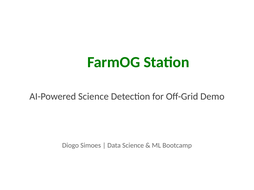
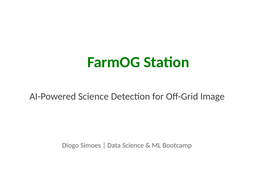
Demo: Demo -> Image (212, 97)
